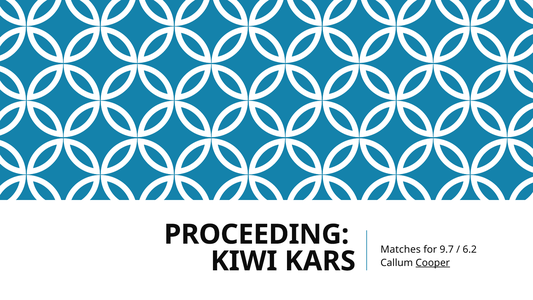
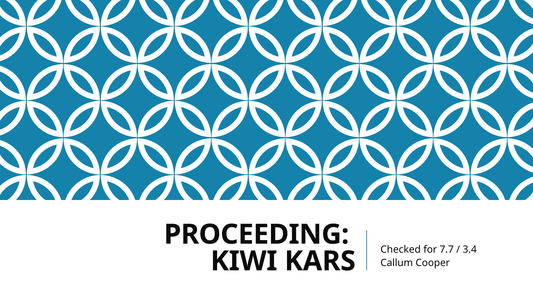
Matches: Matches -> Checked (401, 250)
9.7: 9.7 -> 7.7 (447, 250)
6.2: 6.2 -> 3.4 (470, 250)
Cooper underline: present -> none (433, 263)
